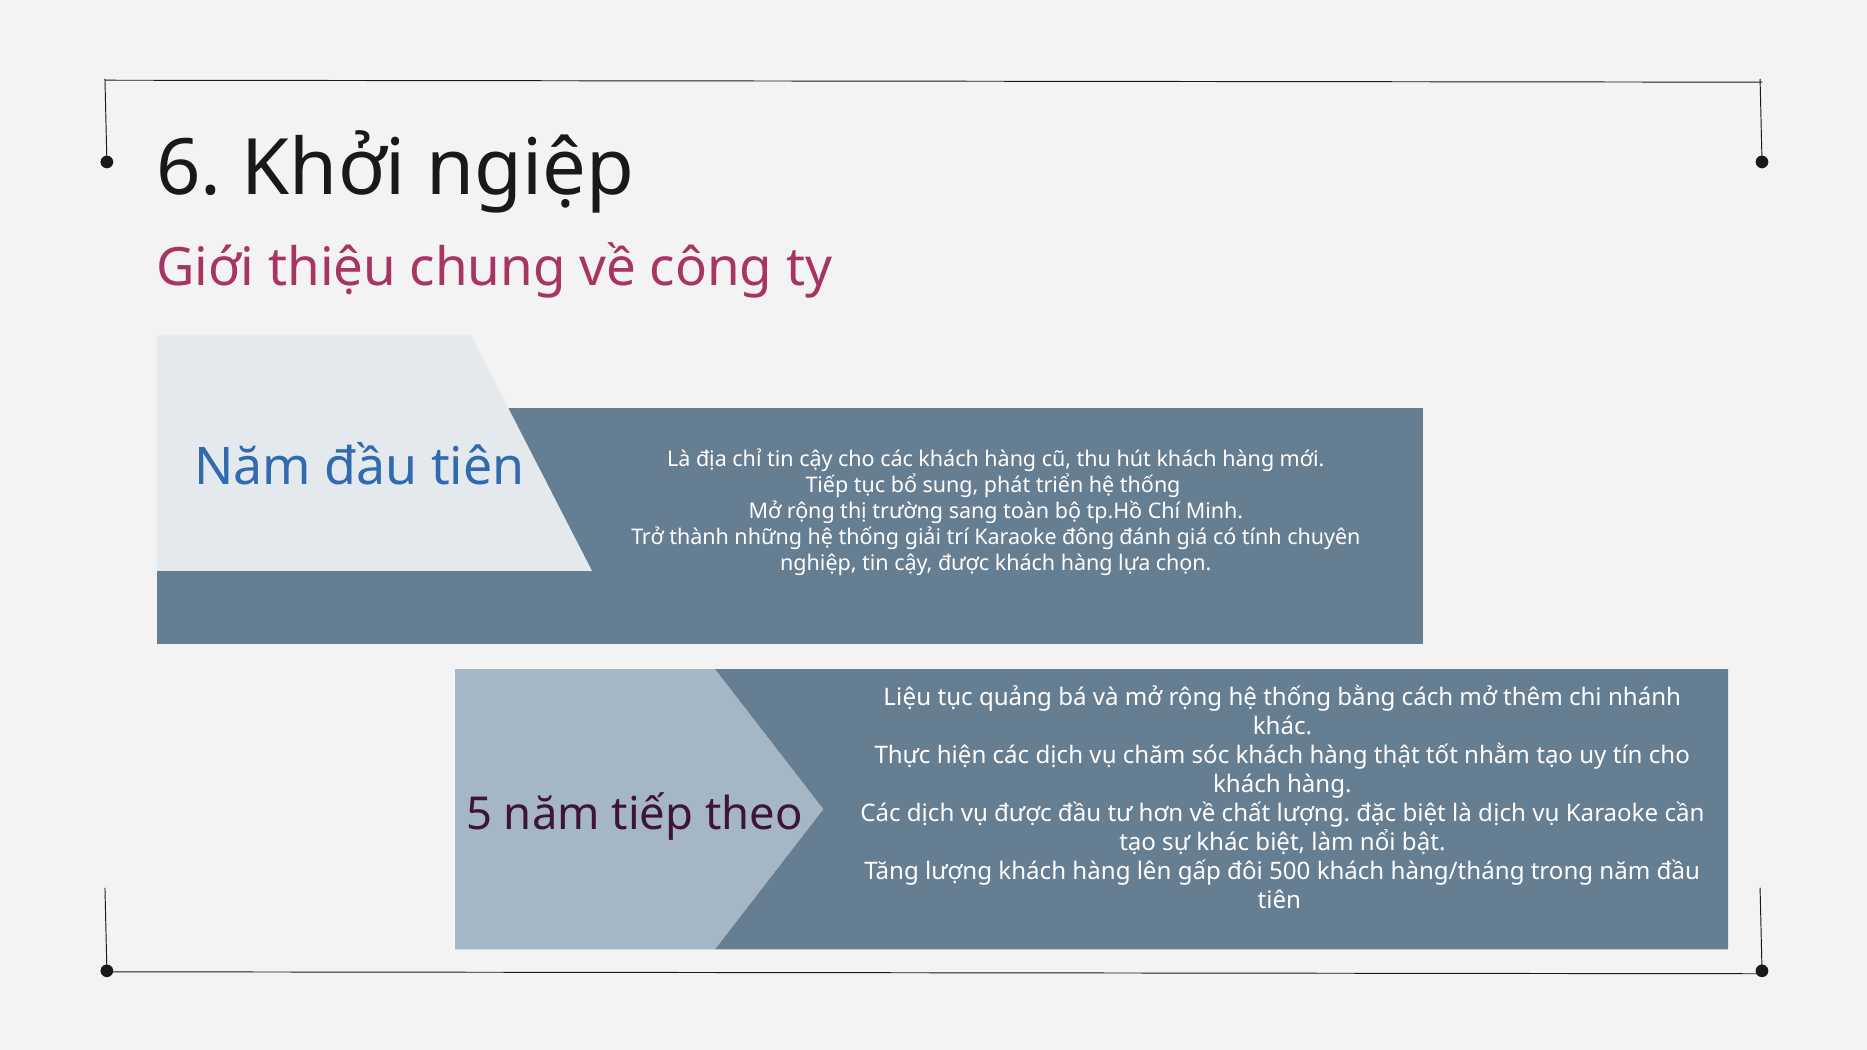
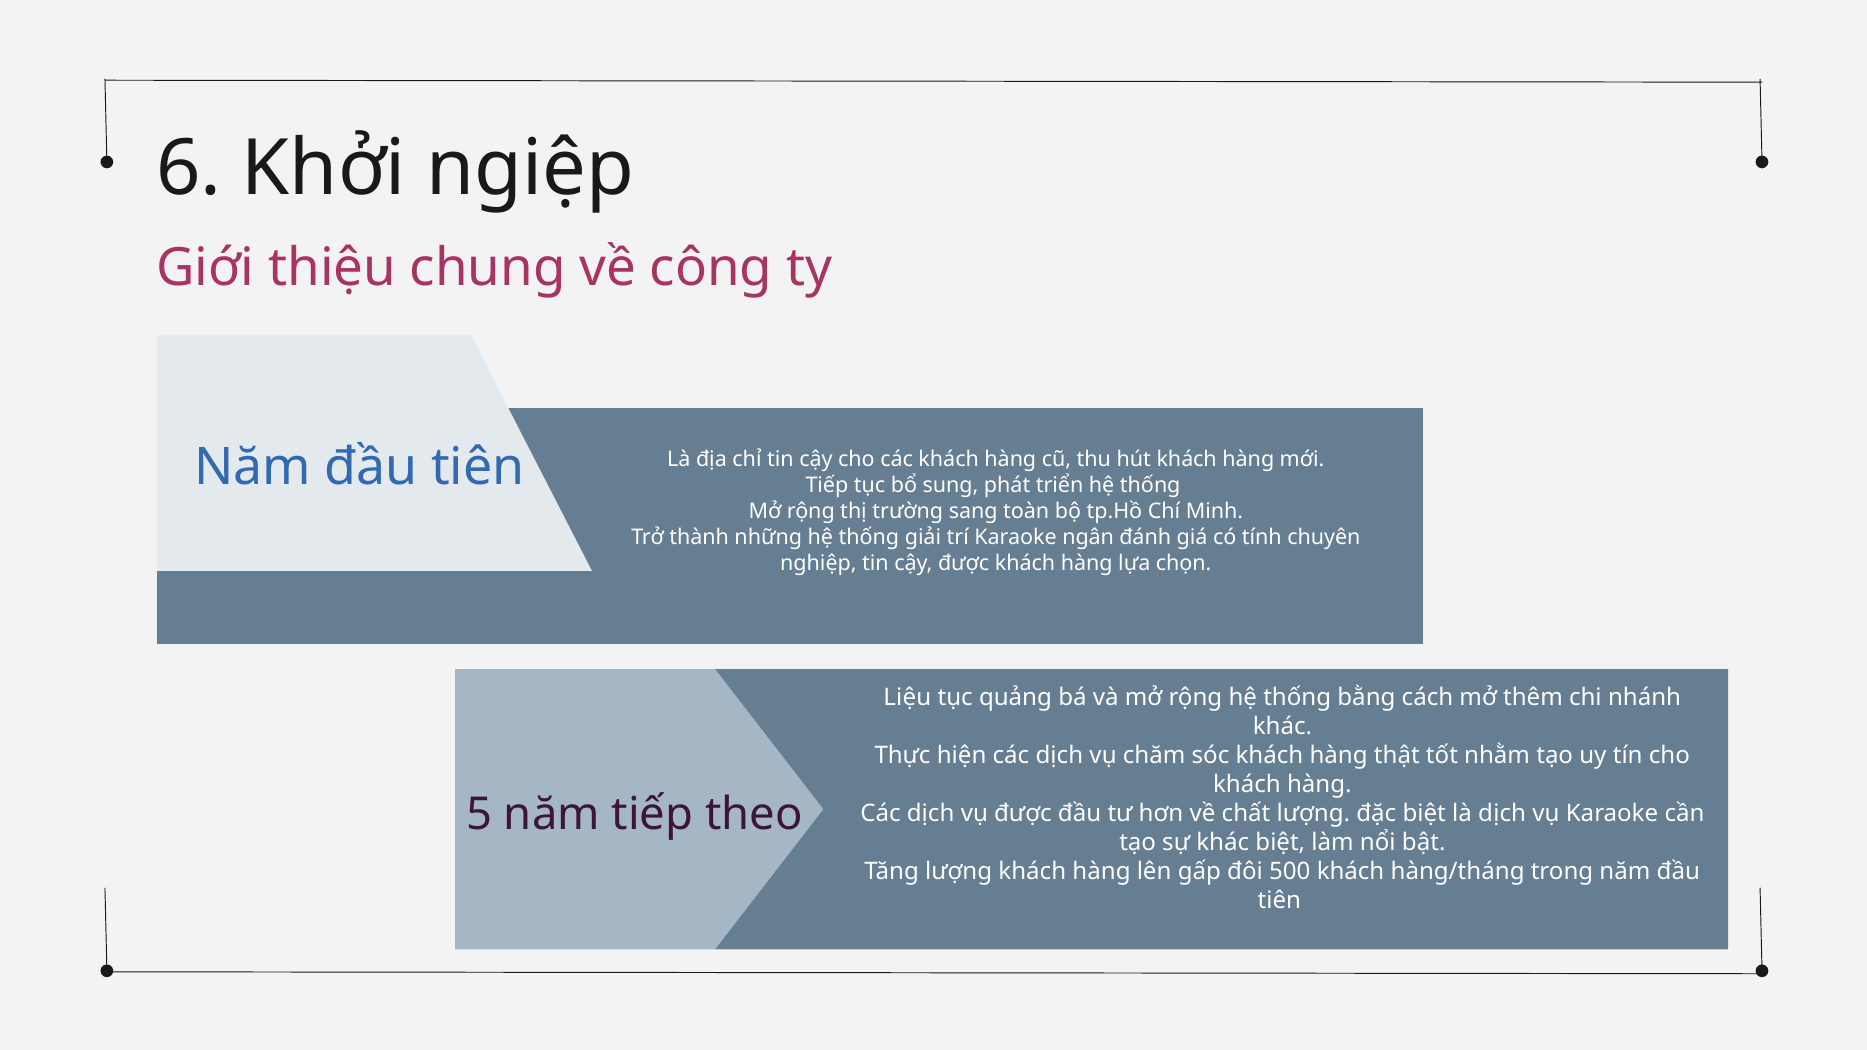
đông: đông -> ngân (1088, 537)
